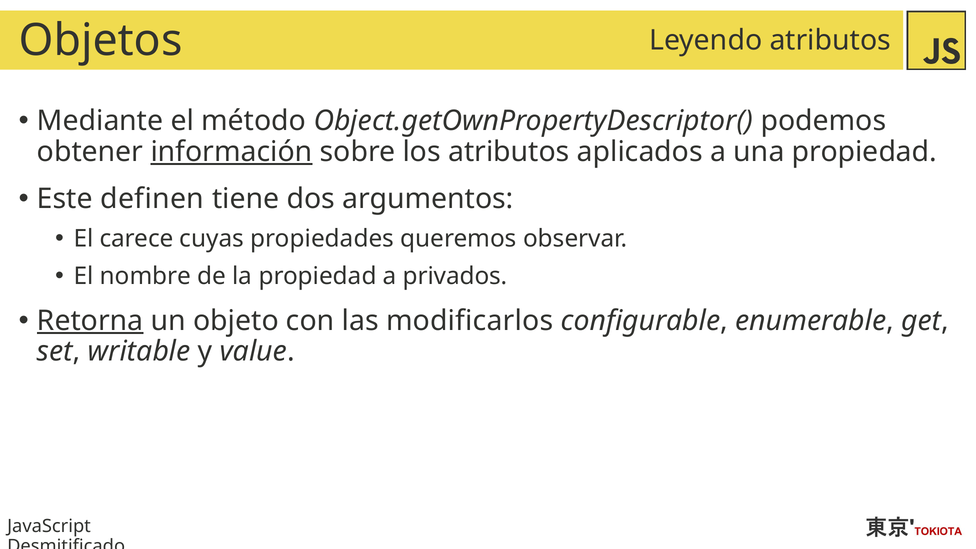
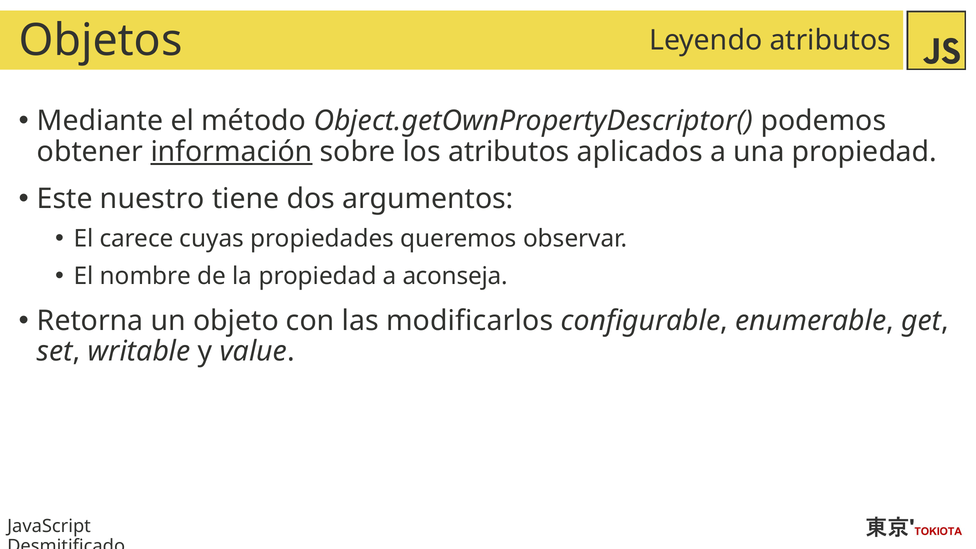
definen: definen -> nuestro (152, 199)
privados: privados -> aconseja (455, 276)
Retorna underline: present -> none (90, 321)
